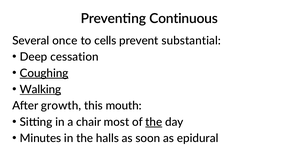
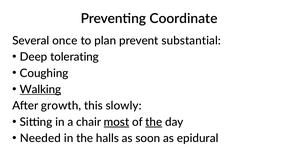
Continuous: Continuous -> Coordinate (183, 19)
cells: cells -> plan (105, 41)
cessation: cessation -> tolerating (75, 57)
Coughing underline: present -> none (44, 73)
mouth: mouth -> slowly (124, 106)
most underline: none -> present (117, 122)
Minutes: Minutes -> Needed (40, 138)
